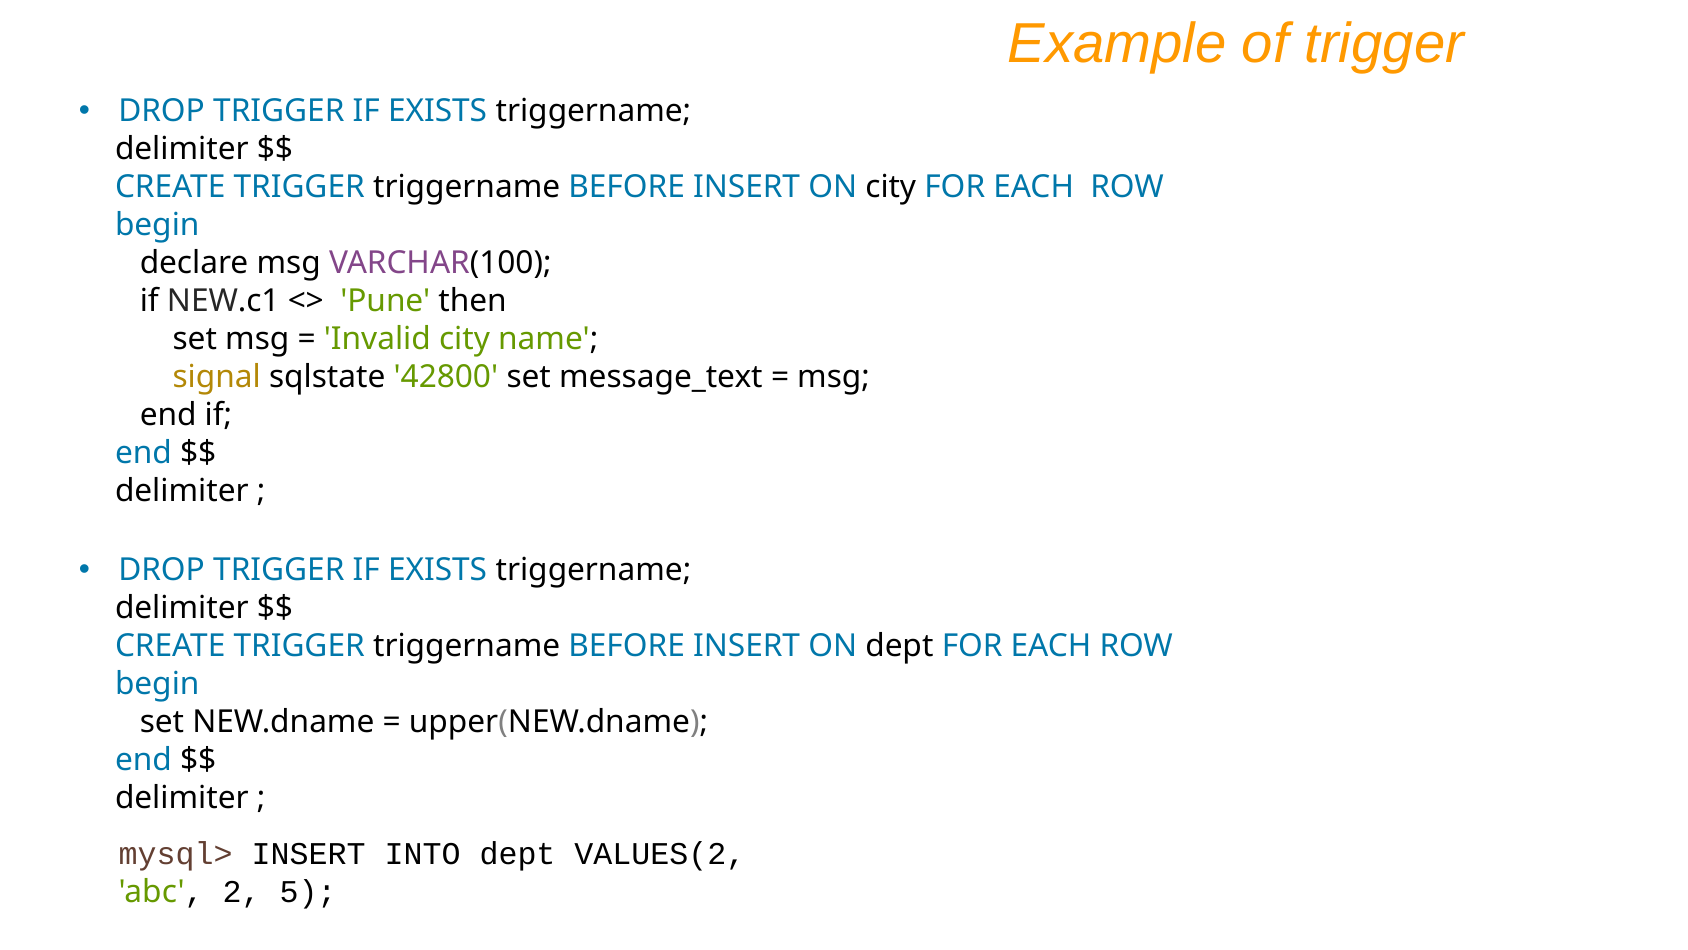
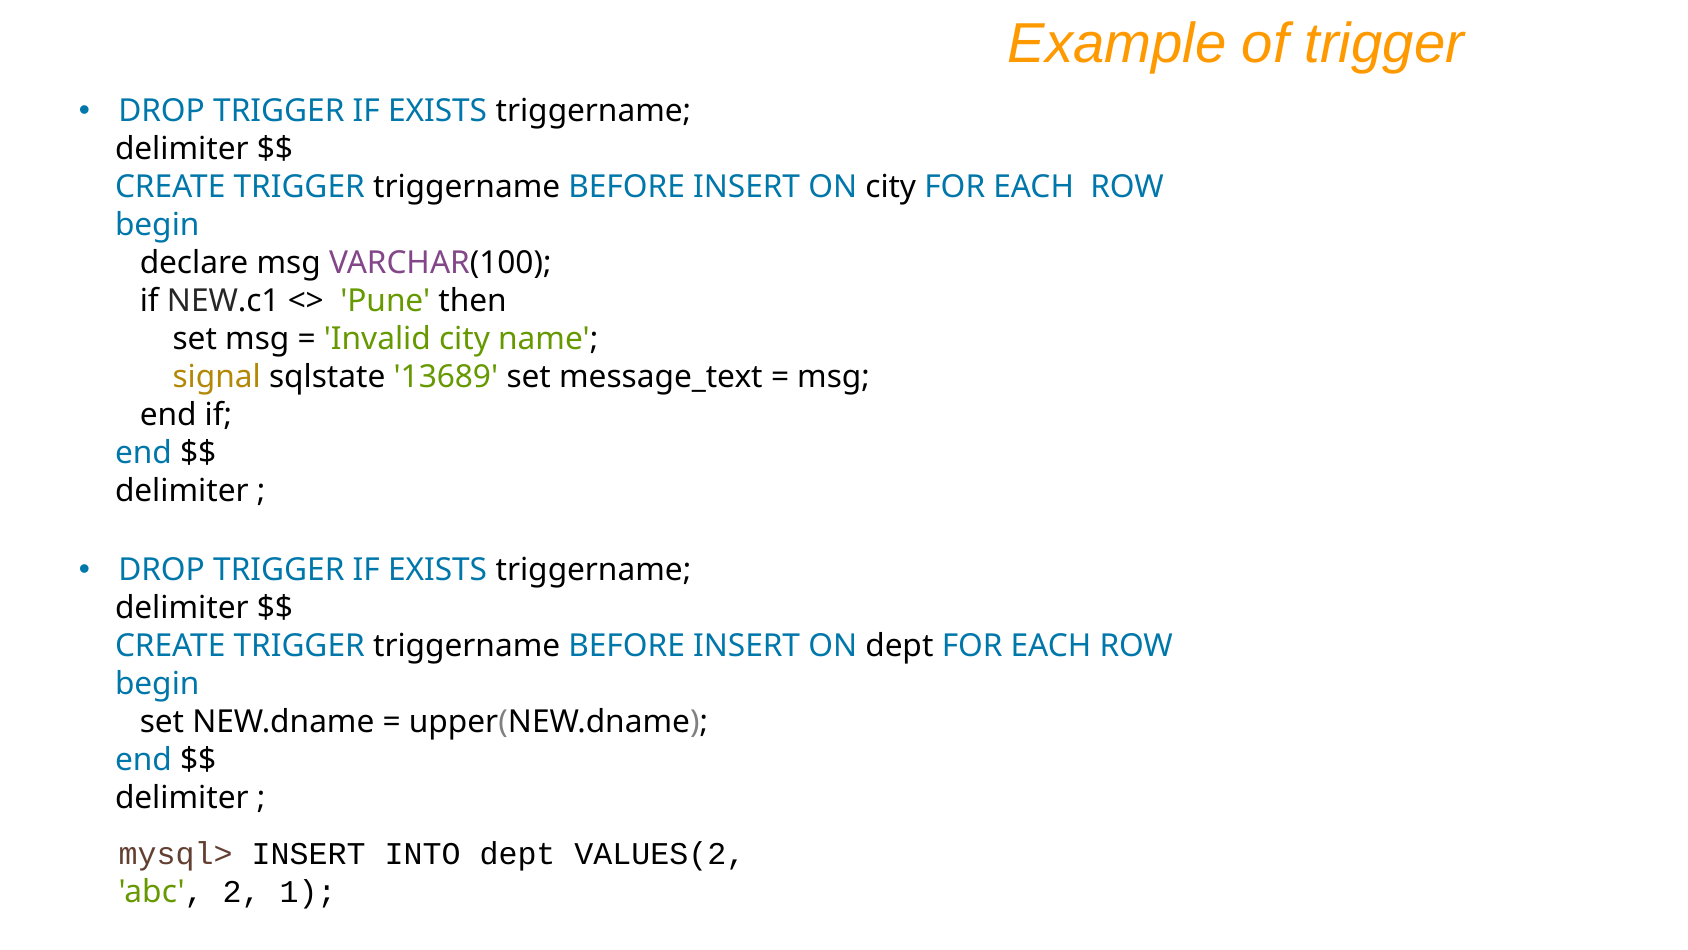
42800: 42800 -> 13689 (446, 377)
5: 5 -> 1 (308, 891)
